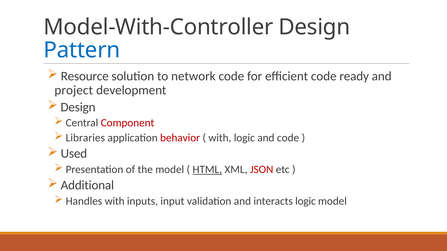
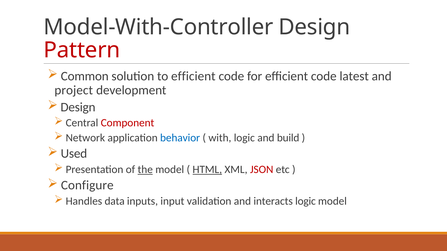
Pattern colour: blue -> red (82, 50)
Resource: Resource -> Common (85, 76)
to network: network -> efficient (193, 76)
ready: ready -> latest (354, 76)
Libraries: Libraries -> Network (85, 138)
behavior colour: red -> blue (180, 138)
and code: code -> build (288, 138)
the underline: none -> present (145, 170)
Additional: Additional -> Configure (87, 186)
Handles with: with -> data (115, 202)
